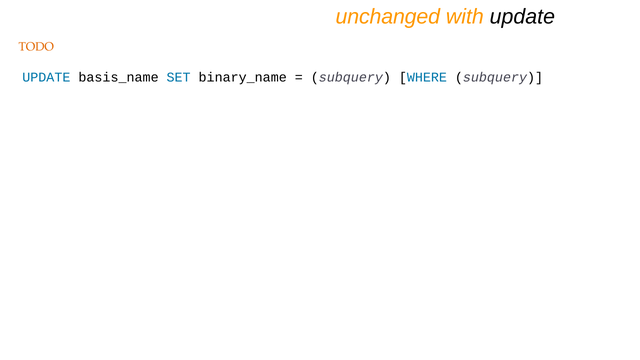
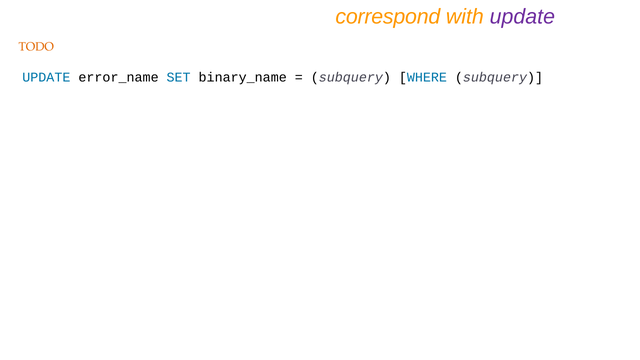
unchanged: unchanged -> correspond (388, 17)
update colour: black -> purple (522, 17)
basis_name: basis_name -> error_name (119, 78)
